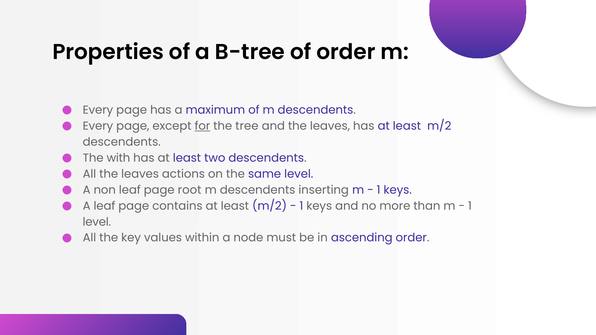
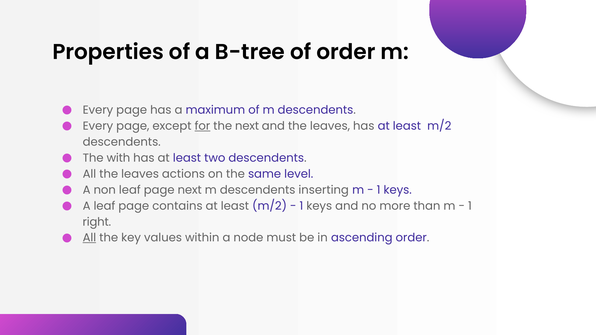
the tree: tree -> next (247, 126)
page root: root -> next (190, 190)
level: level -> right (97, 222)
All underline: none -> present (89, 238)
